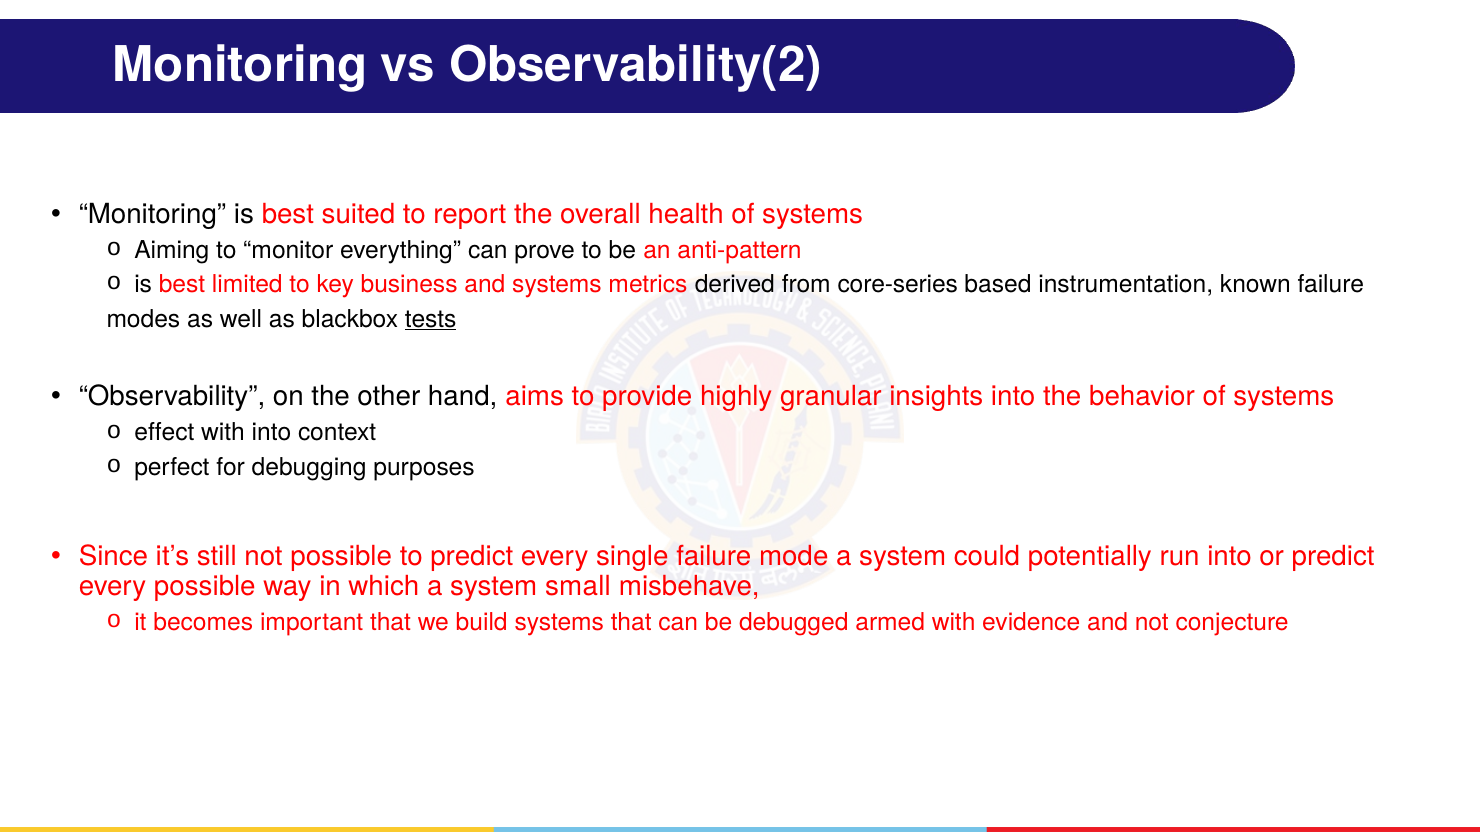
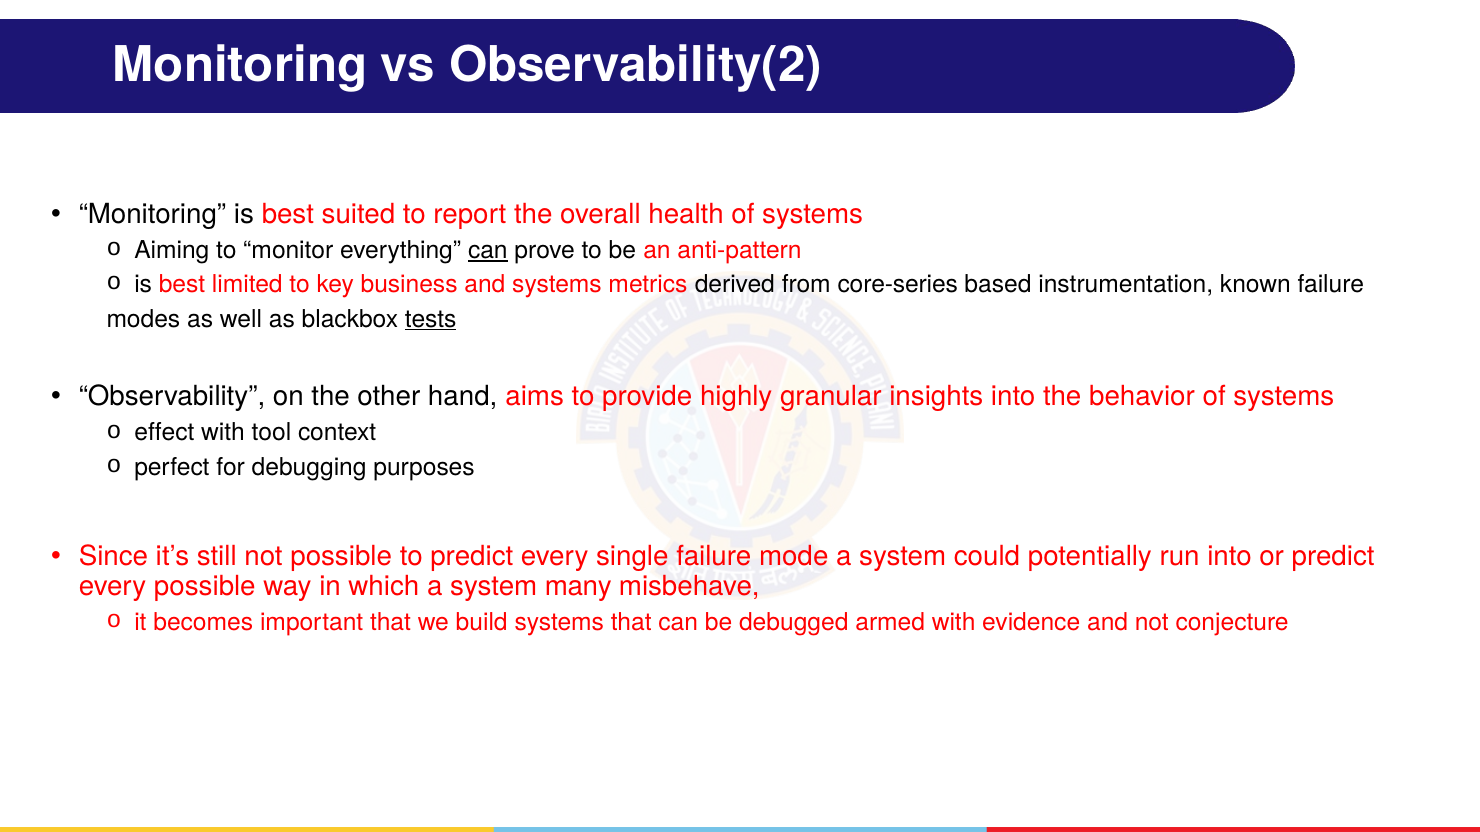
can underline: none -> present (488, 251)
with into: into -> tool (271, 433)
small: small -> many (578, 586)
